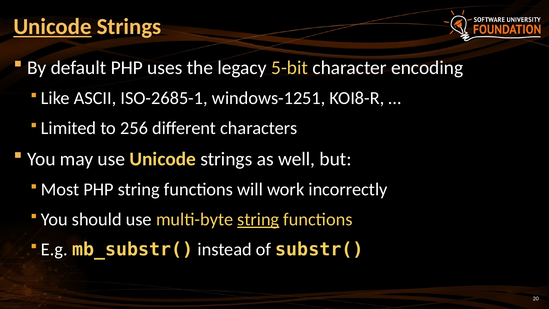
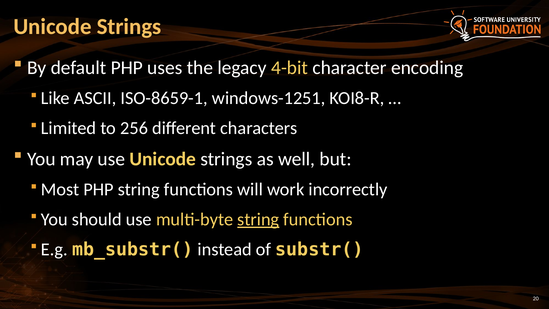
Unicode underline: present -> none (52, 27)
5-bit: 5-bit -> 4-bit (290, 68)
ISO-2685-1: ISO-2685-1 -> ISO-8659-1 (164, 98)
